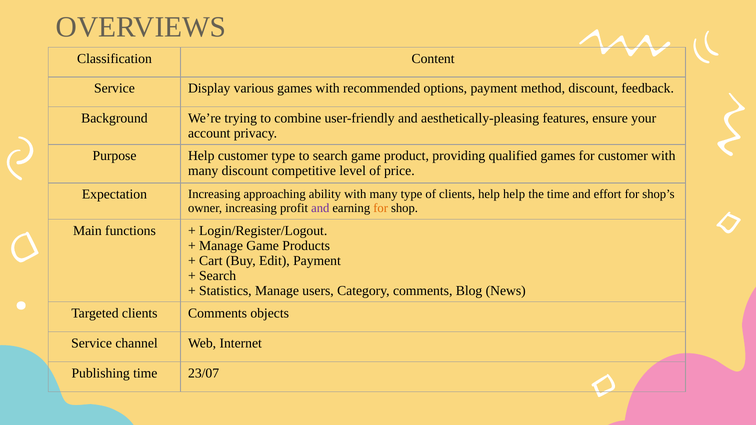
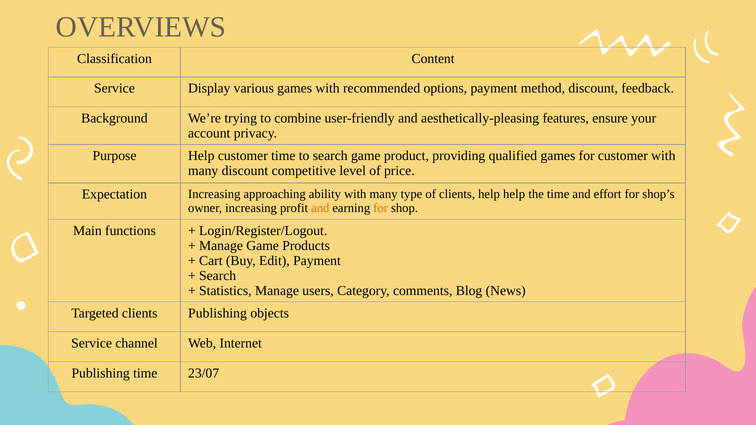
customer type: type -> time (283, 156)
and colour: purple -> orange (320, 208)
clients Comments: Comments -> Publishing (218, 313)
